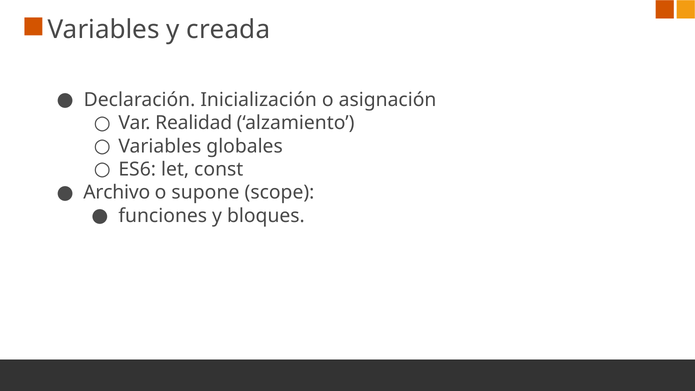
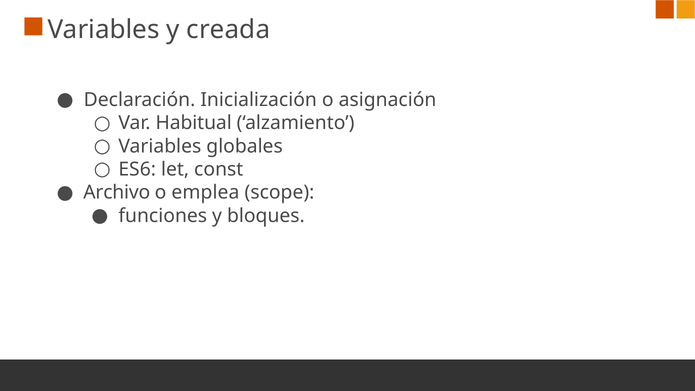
Realidad: Realidad -> Habitual (194, 123)
supone: supone -> emplea (205, 192)
